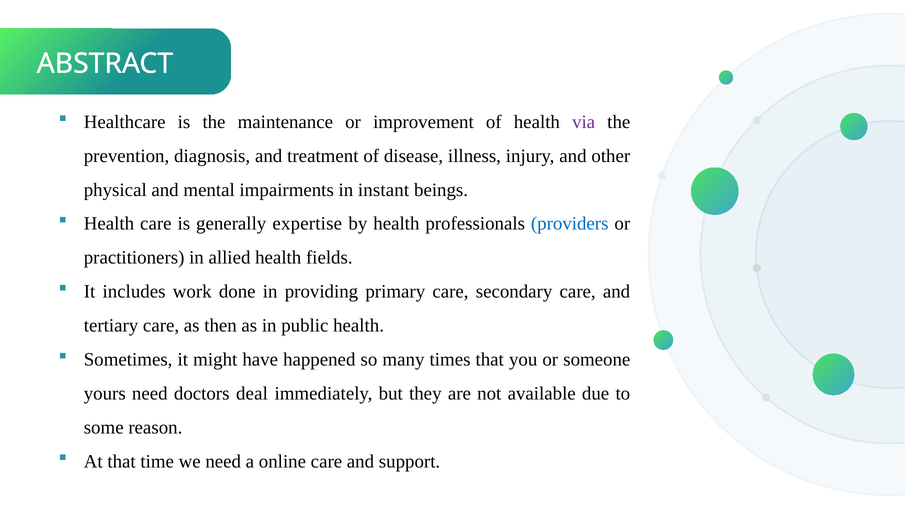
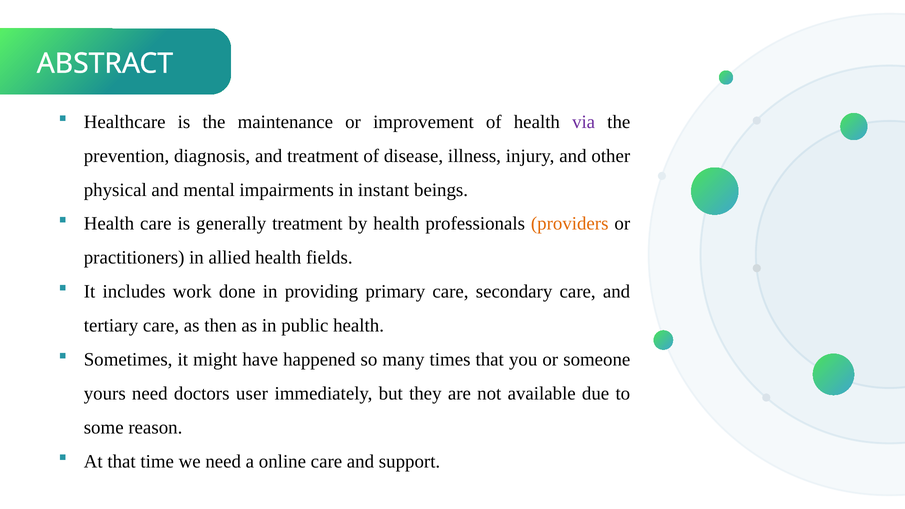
expertise: expertise -> treatment (307, 224)
providers colour: blue -> orange (570, 224)
deal: deal -> user (252, 393)
